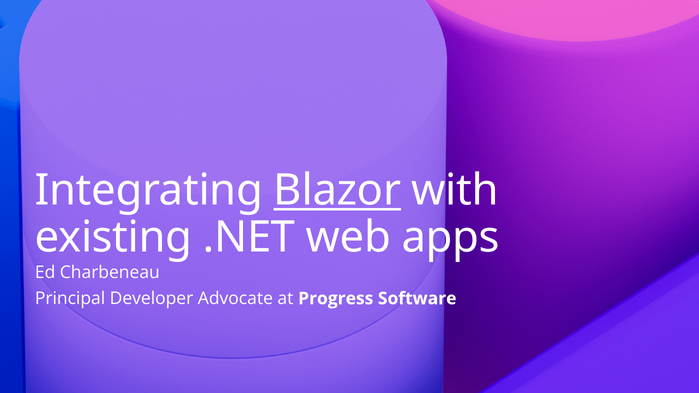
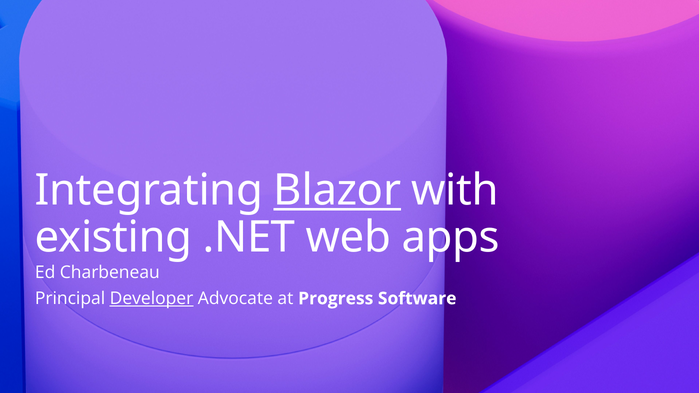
Developer underline: none -> present (152, 299)
